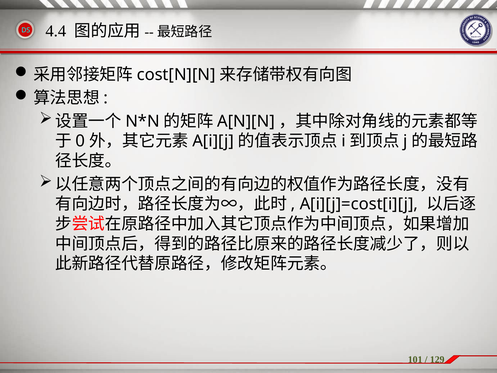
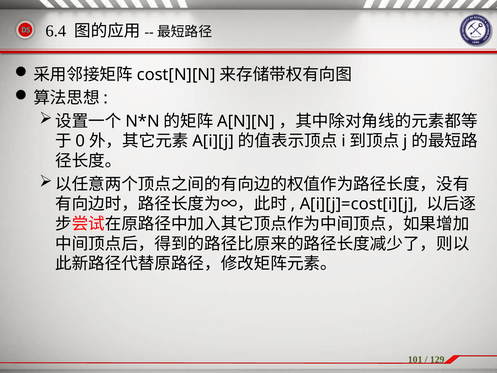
4.4: 4.4 -> 6.4 (56, 31)
